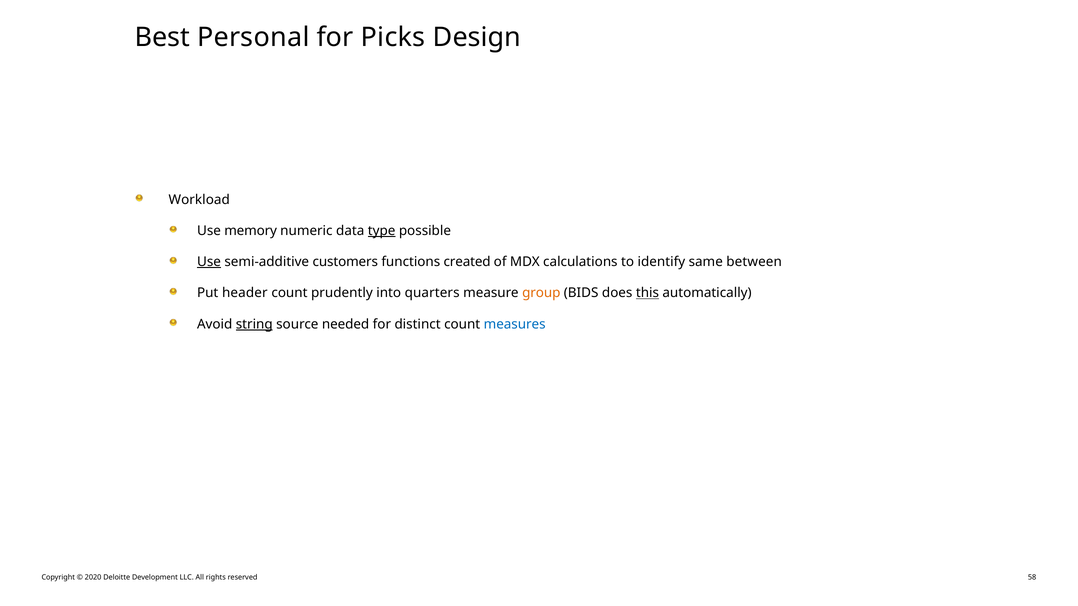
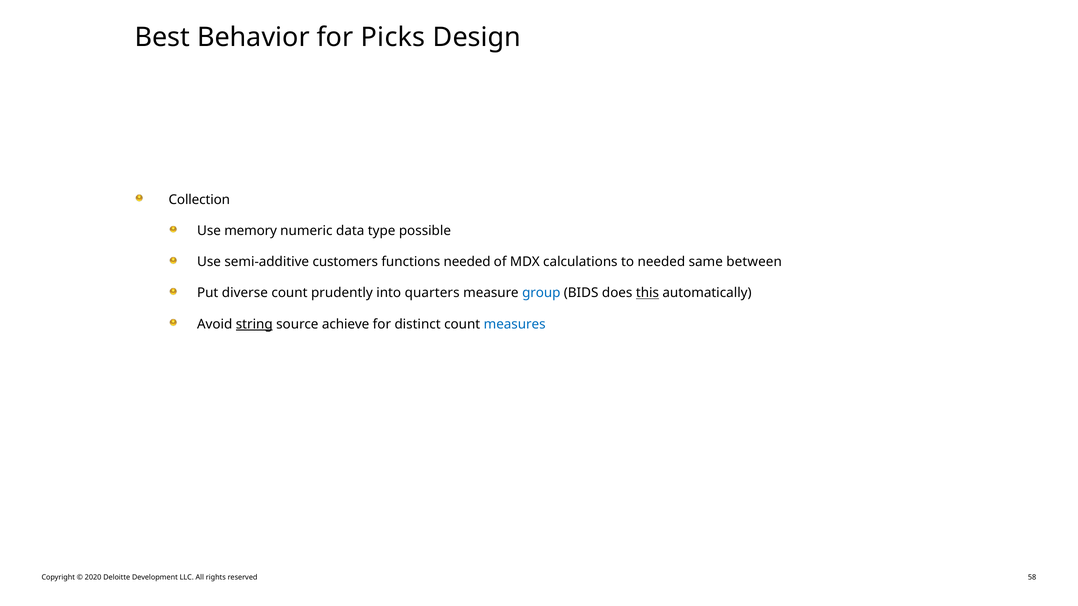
Personal: Personal -> Behavior (253, 38)
Workload: Workload -> Collection (199, 200)
type underline: present -> none (382, 231)
Use underline: present -> none (209, 262)
functions created: created -> needed (467, 262)
to identify: identify -> needed (661, 262)
header: header -> diverse (245, 293)
group colour: orange -> blue (541, 293)
needed: needed -> achieve (346, 324)
